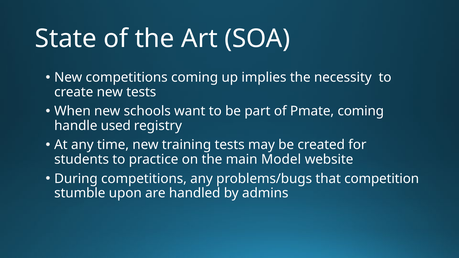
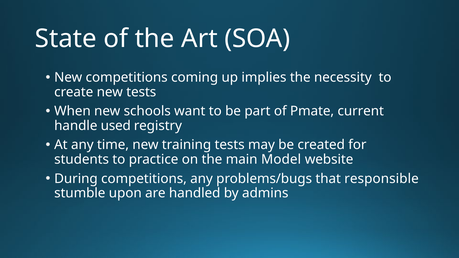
Pmate coming: coming -> current (361, 111)
competition: competition -> responsible (382, 179)
